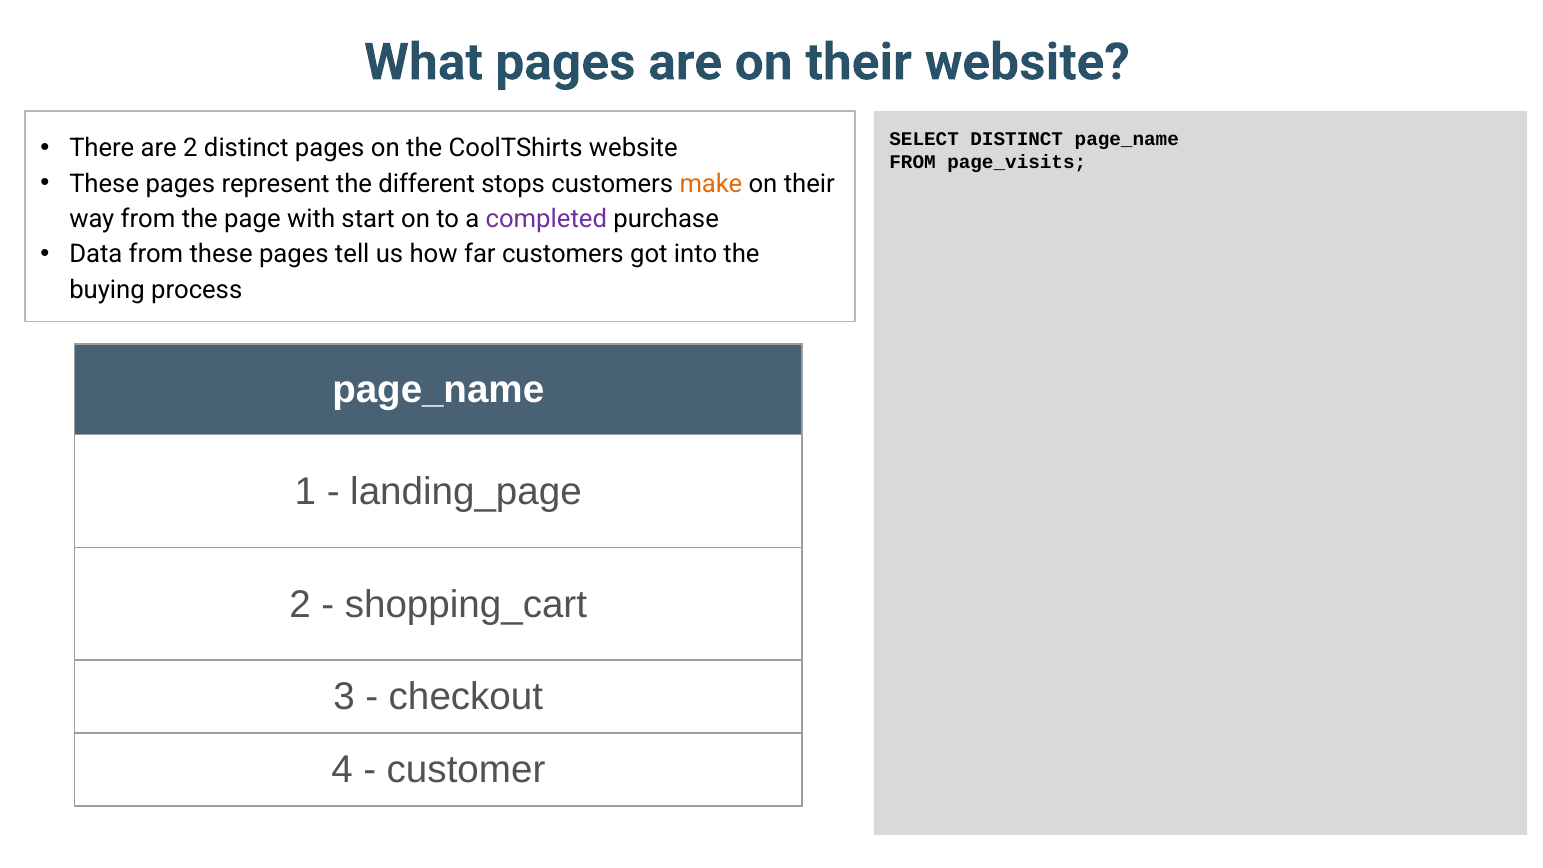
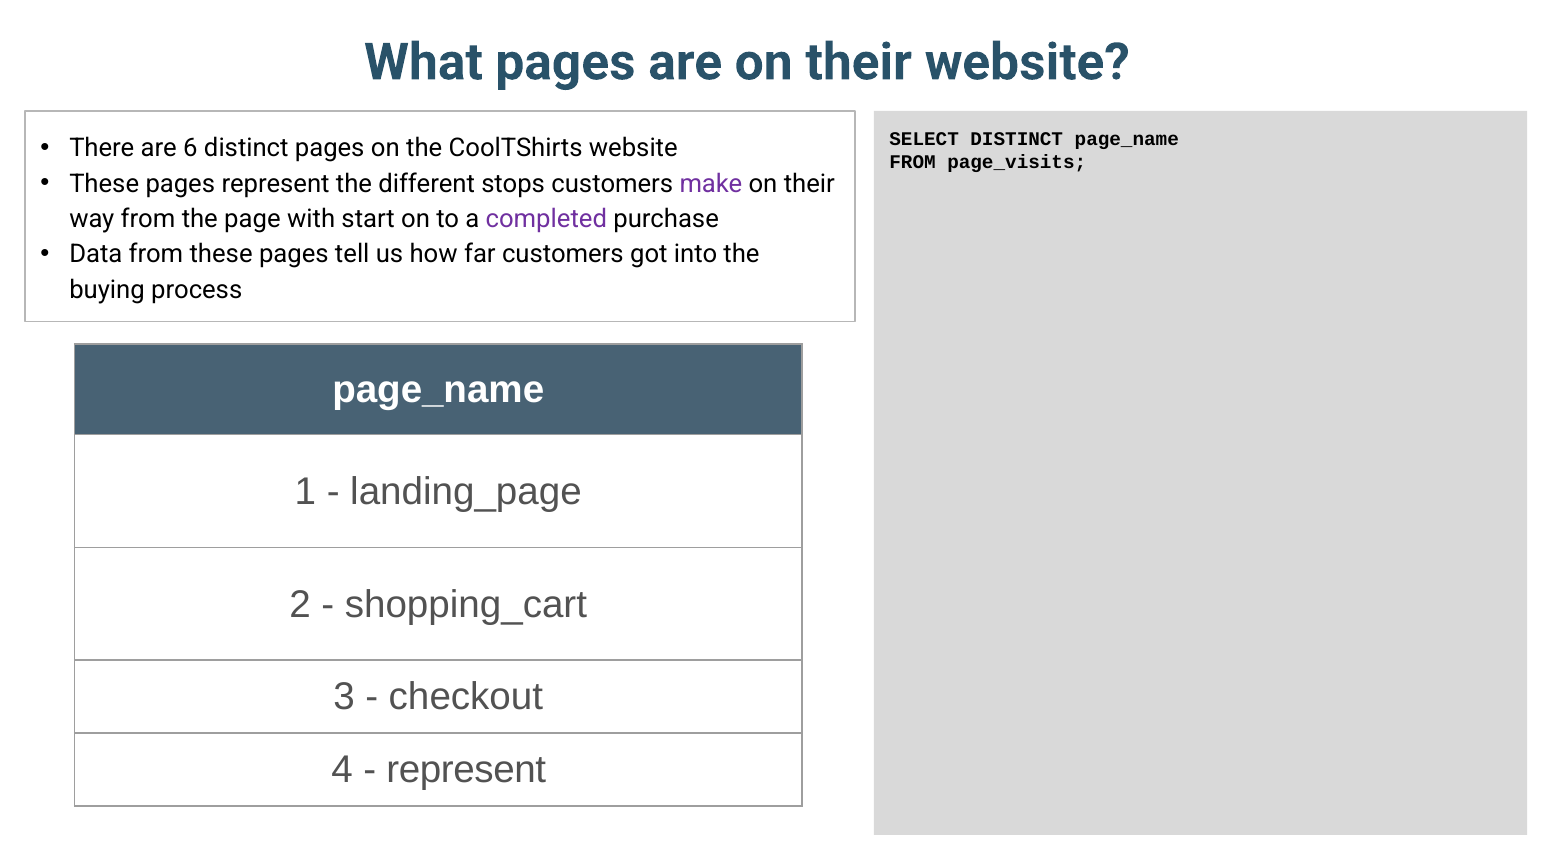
are 2: 2 -> 6 (190, 148)
make colour: orange -> purple (711, 184)
customer: customer -> represent (466, 770)
